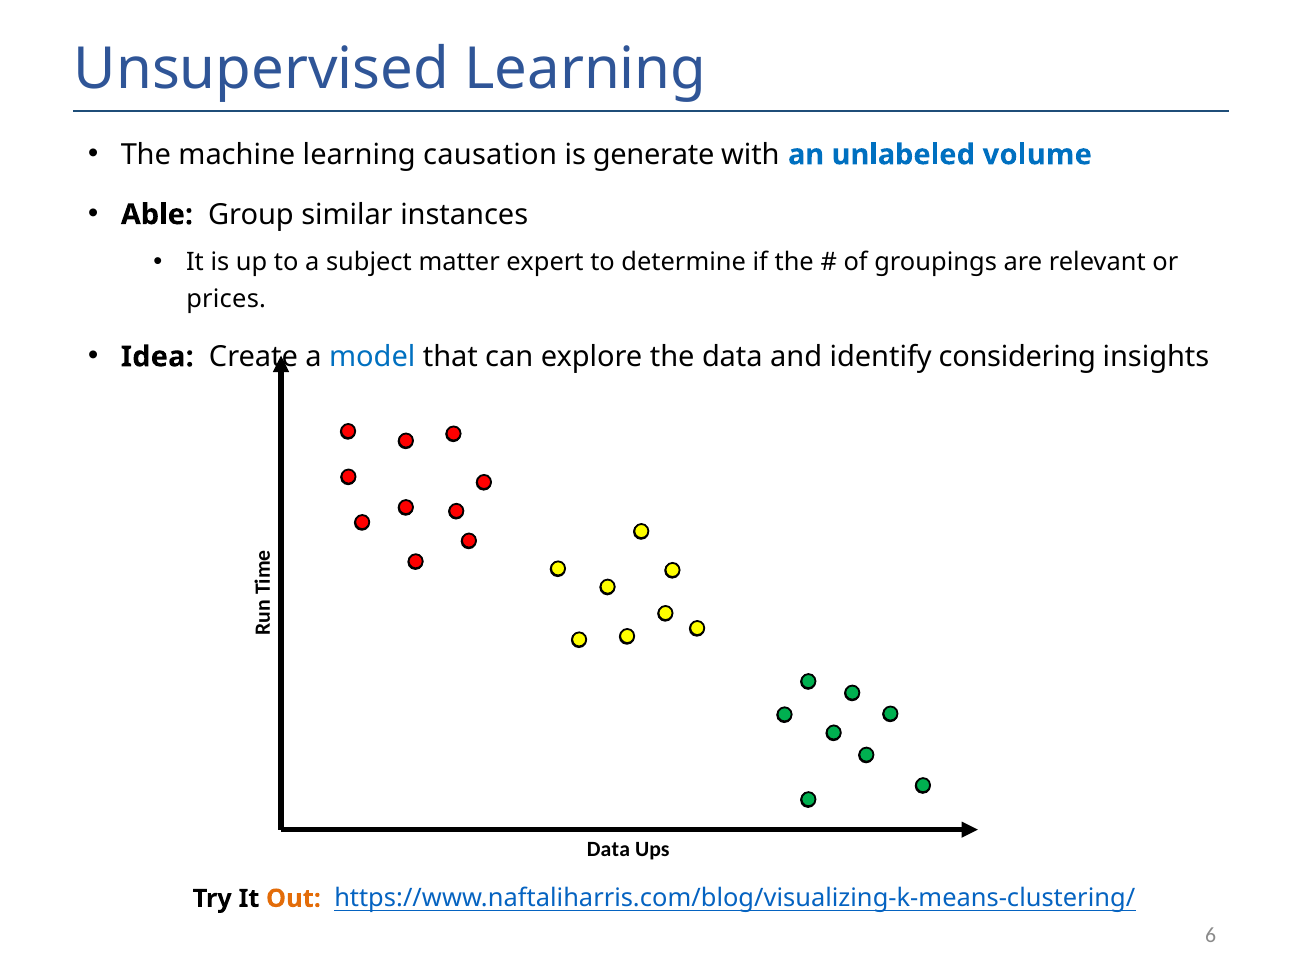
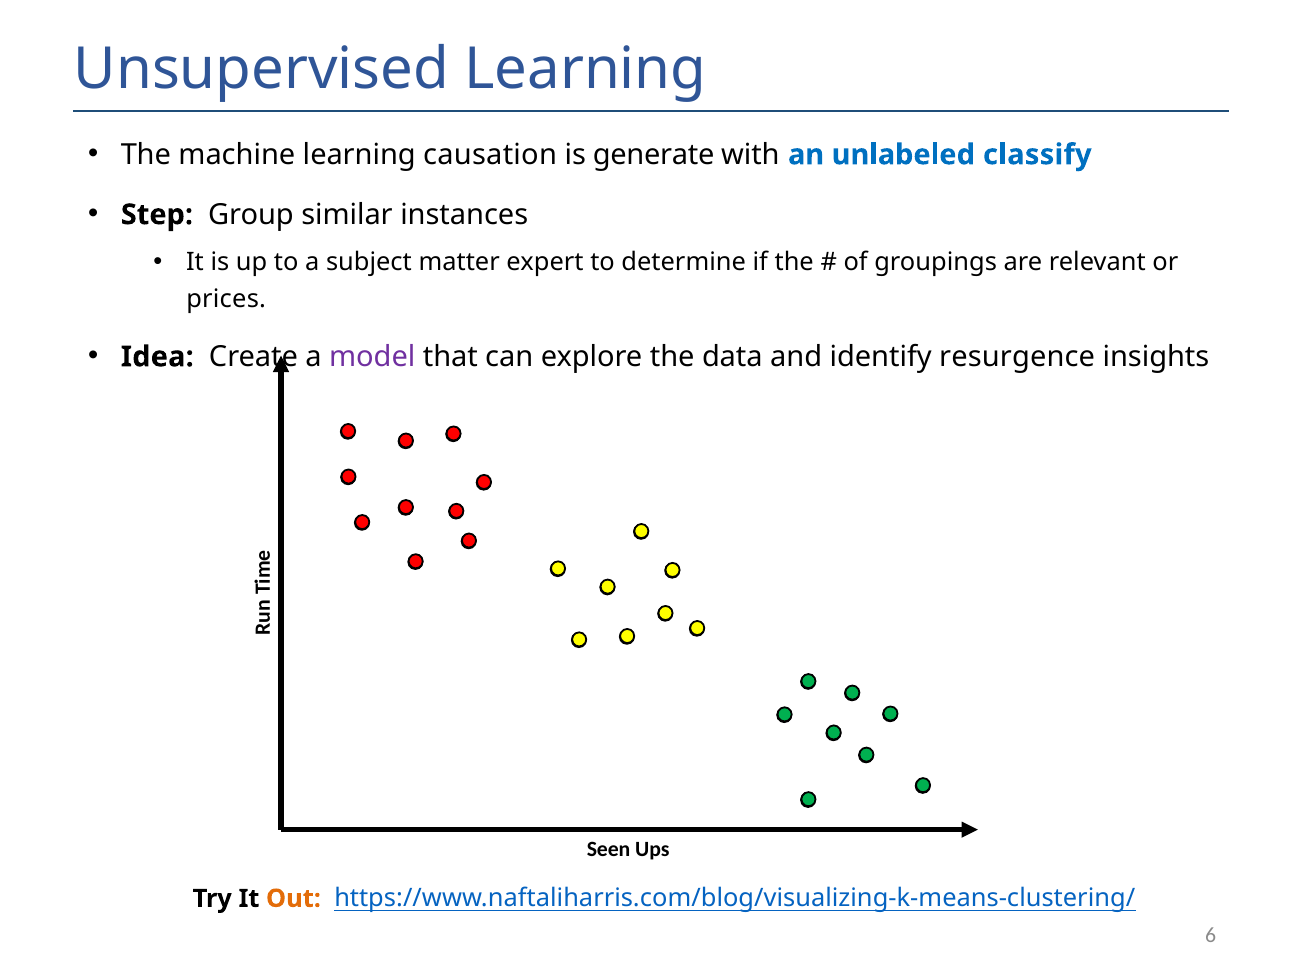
volume: volume -> classify (1037, 155)
Able: Able -> Step (157, 215)
model colour: blue -> purple (372, 357)
considering: considering -> resurgence (1017, 357)
Data: Data -> Seen (609, 850)
